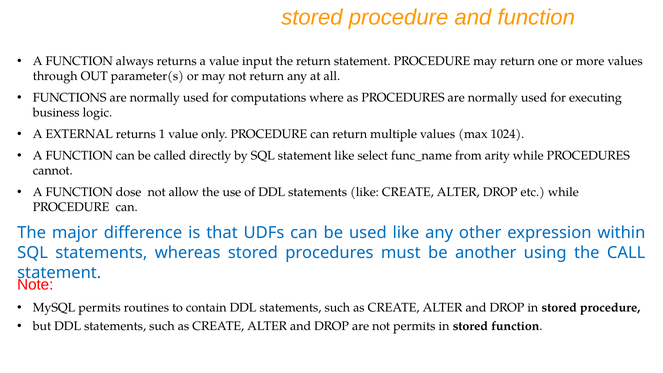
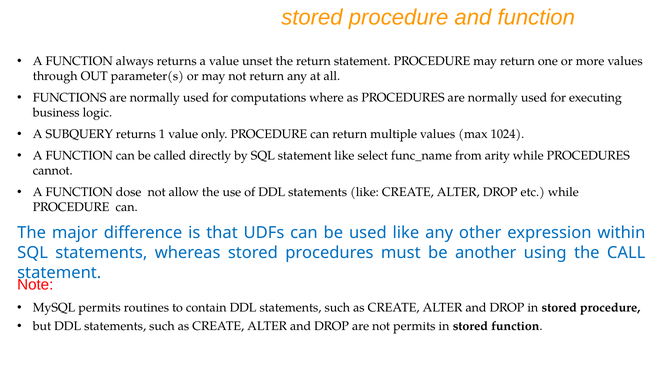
input: input -> unset (257, 61)
EXTERNAL: EXTERNAL -> SUBQUERY (79, 134)
